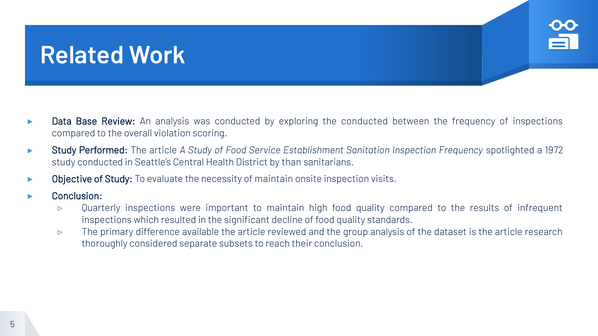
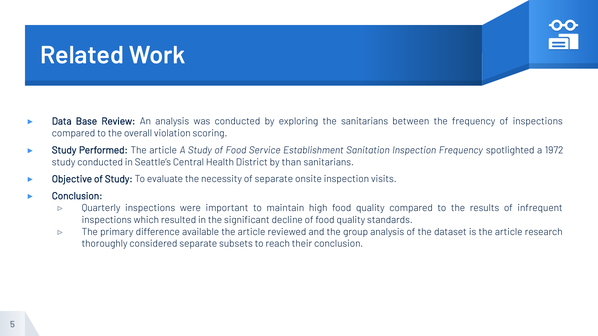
the conducted: conducted -> sanitarians (365, 121)
of maintain: maintain -> separate (274, 179)
